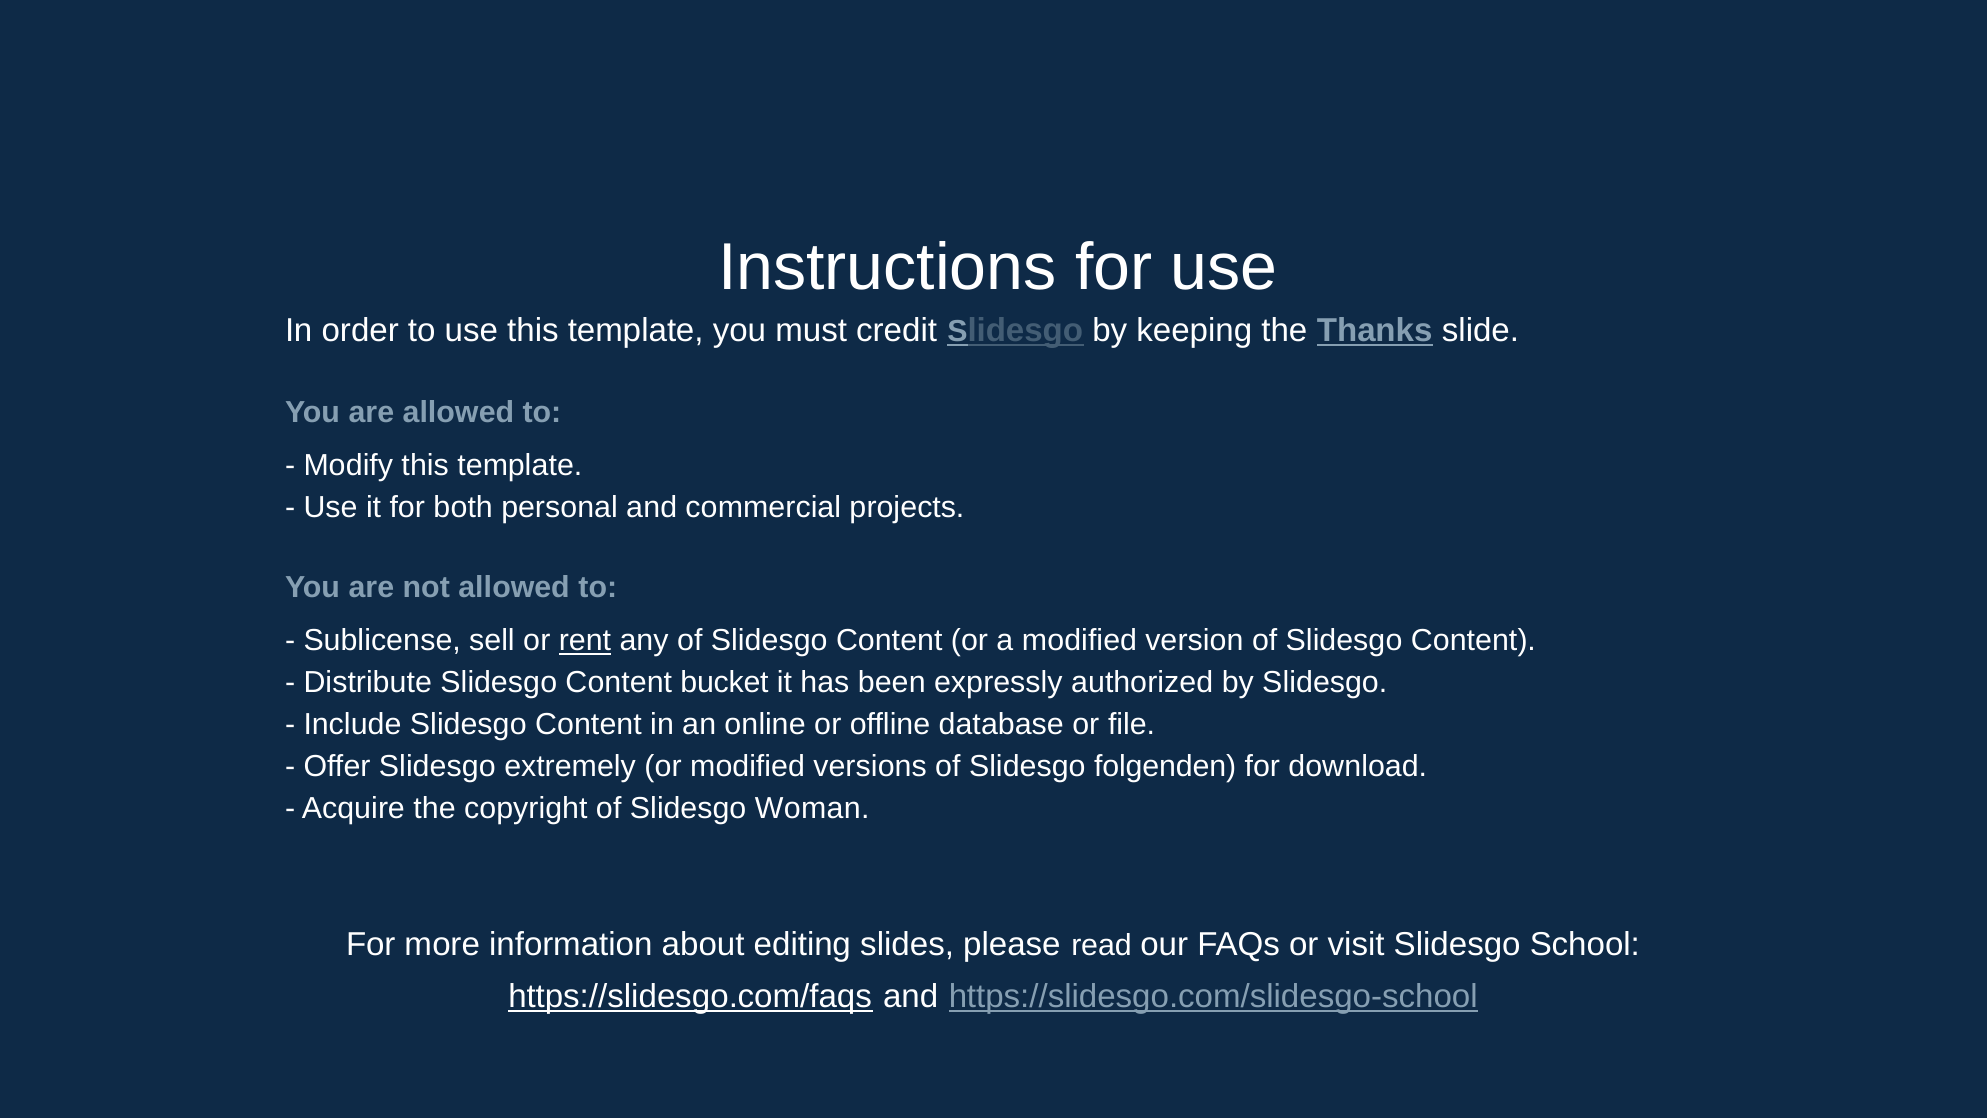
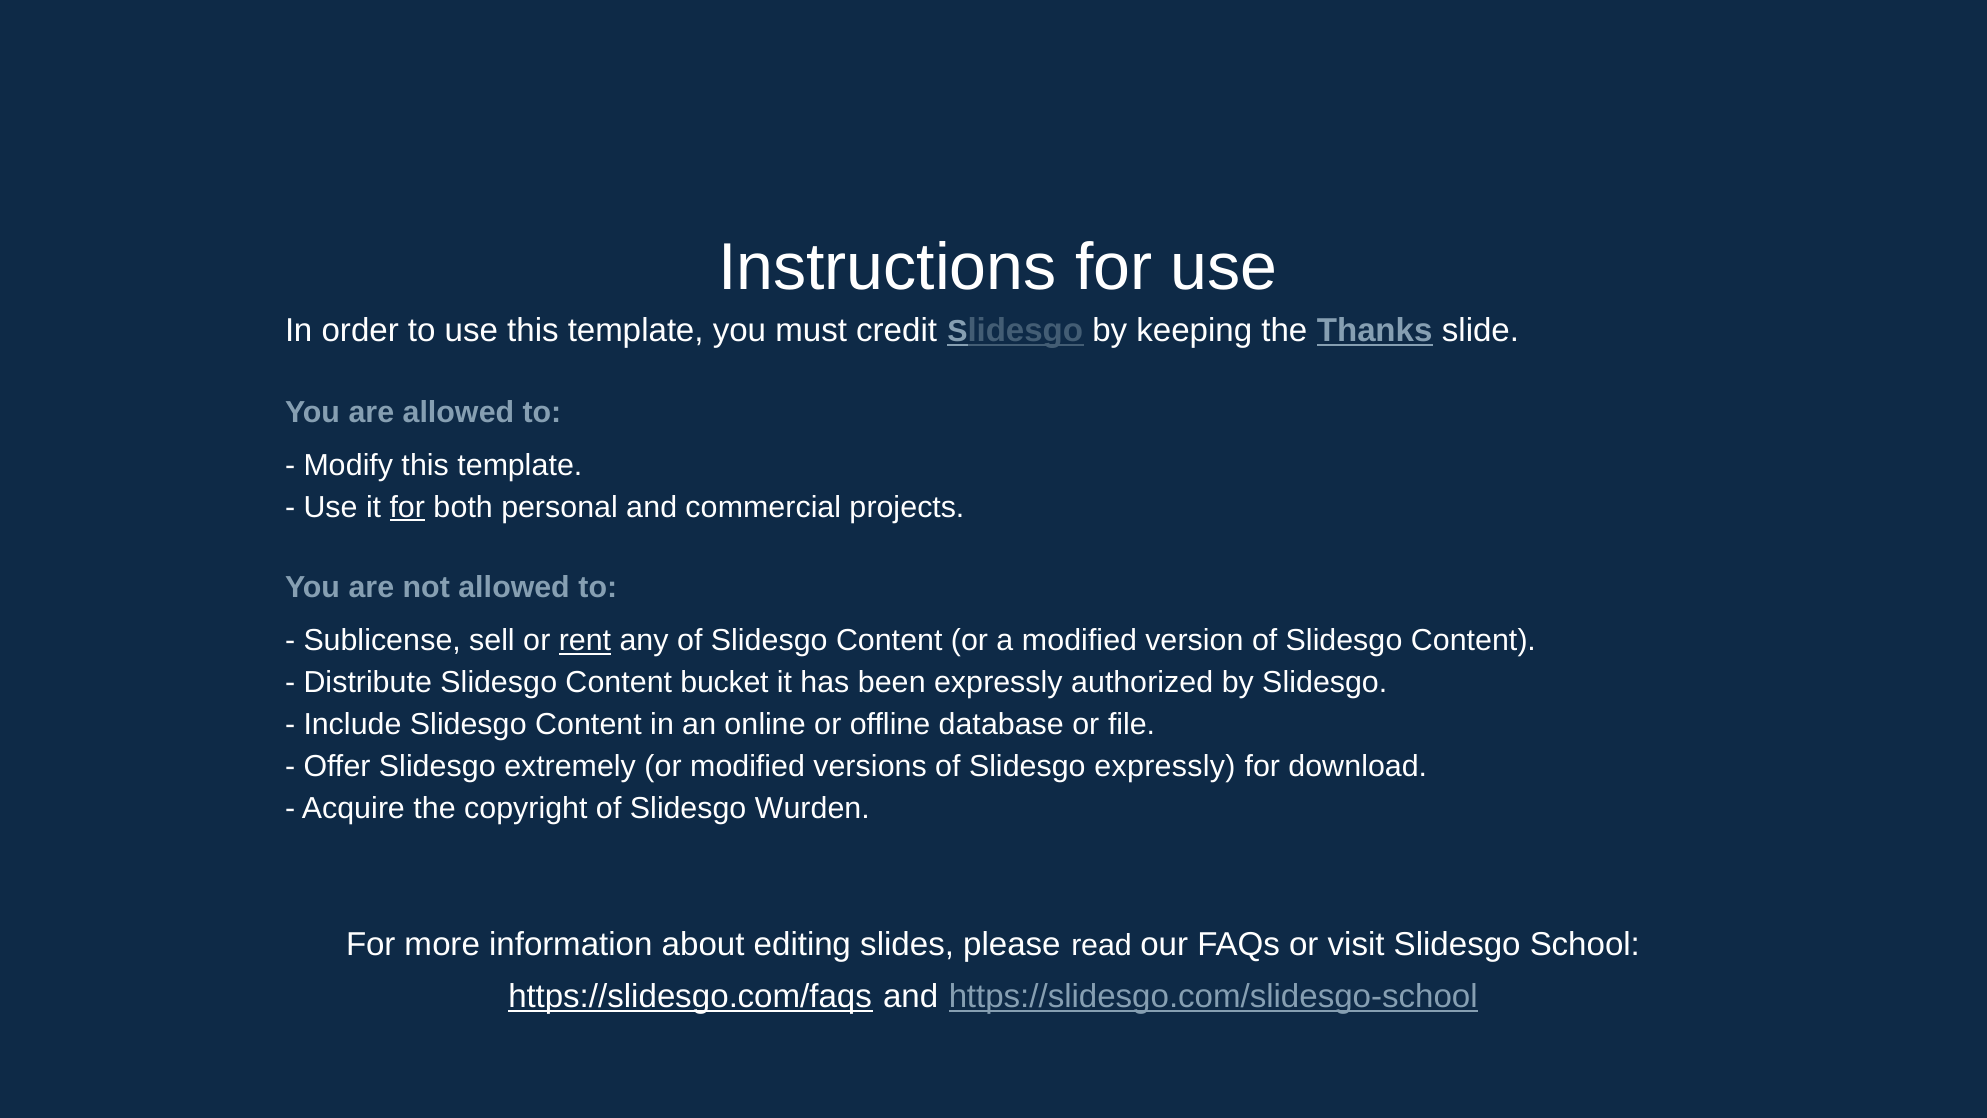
for underline: none -> present (407, 507)
Slidesgo folgenden: folgenden -> expressly (1165, 766)
Woman: Woman -> Wurden (812, 808)
